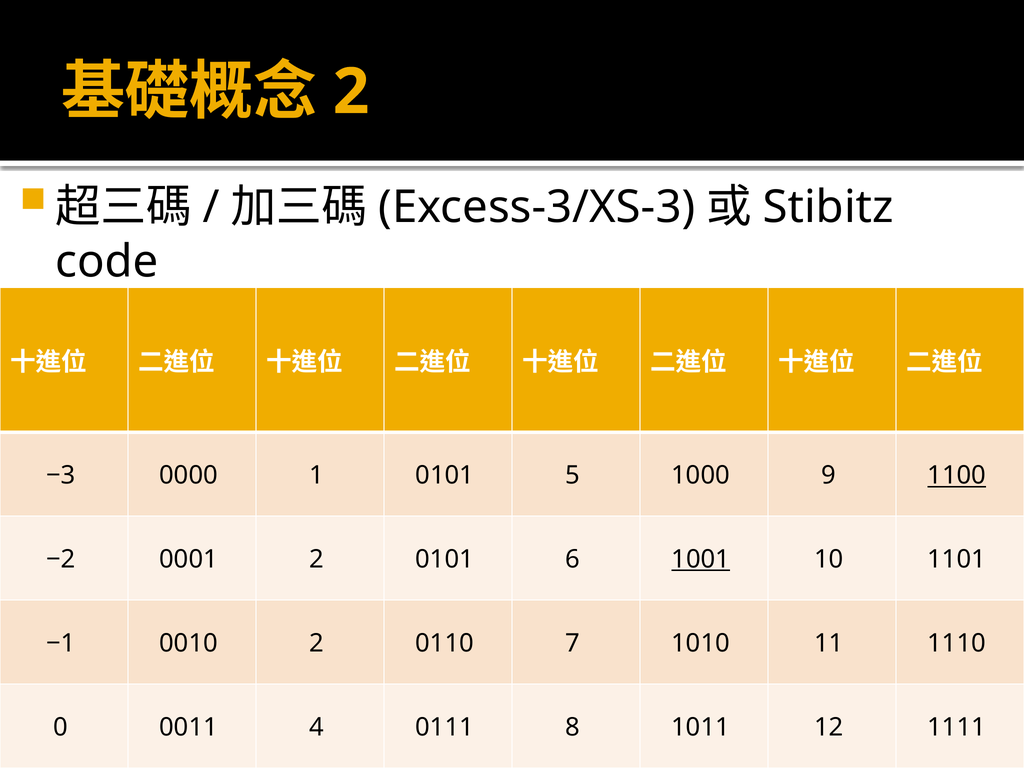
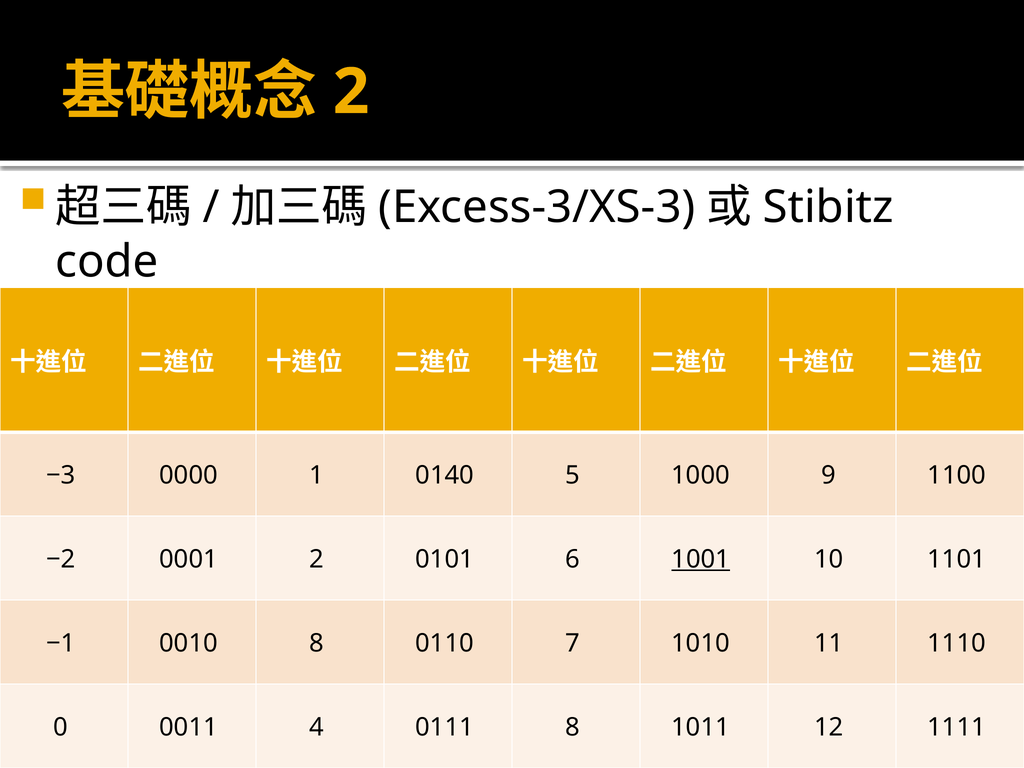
1 0101: 0101 -> 0140 (445, 476)
1100 underline: present -> none (957, 476)
0010 2: 2 -> 8 (317, 643)
